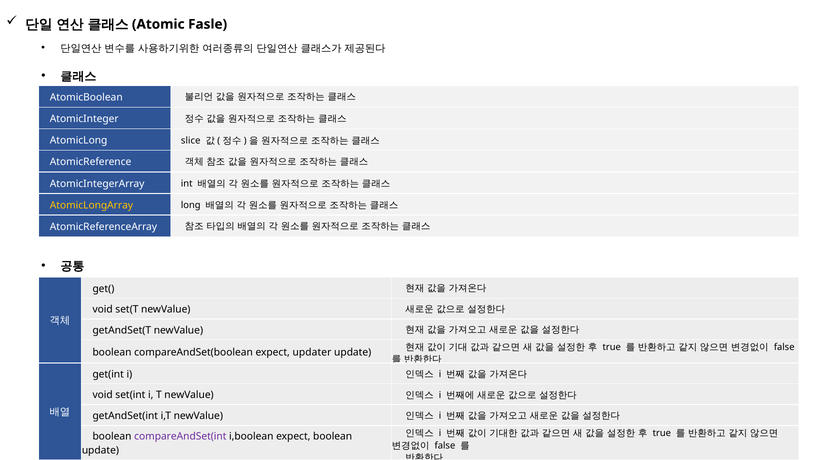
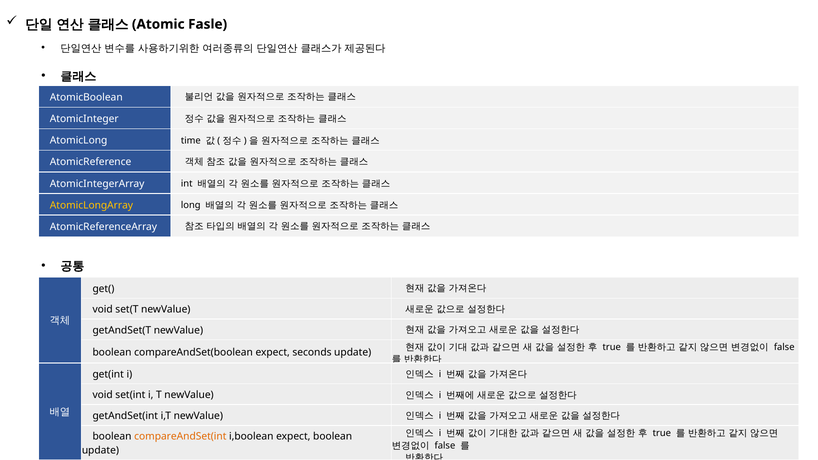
slice: slice -> time (191, 140)
updater: updater -> seconds (312, 352)
compareAndSet(int colour: purple -> orange (180, 437)
